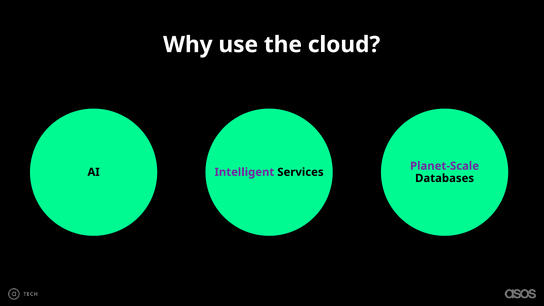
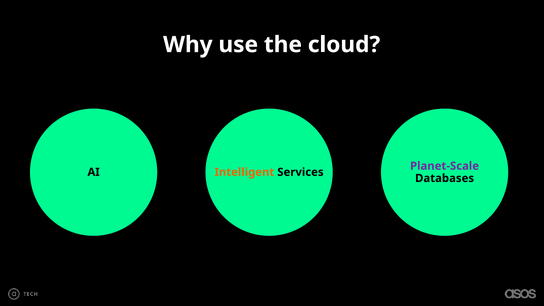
Intelligent colour: purple -> orange (244, 172)
